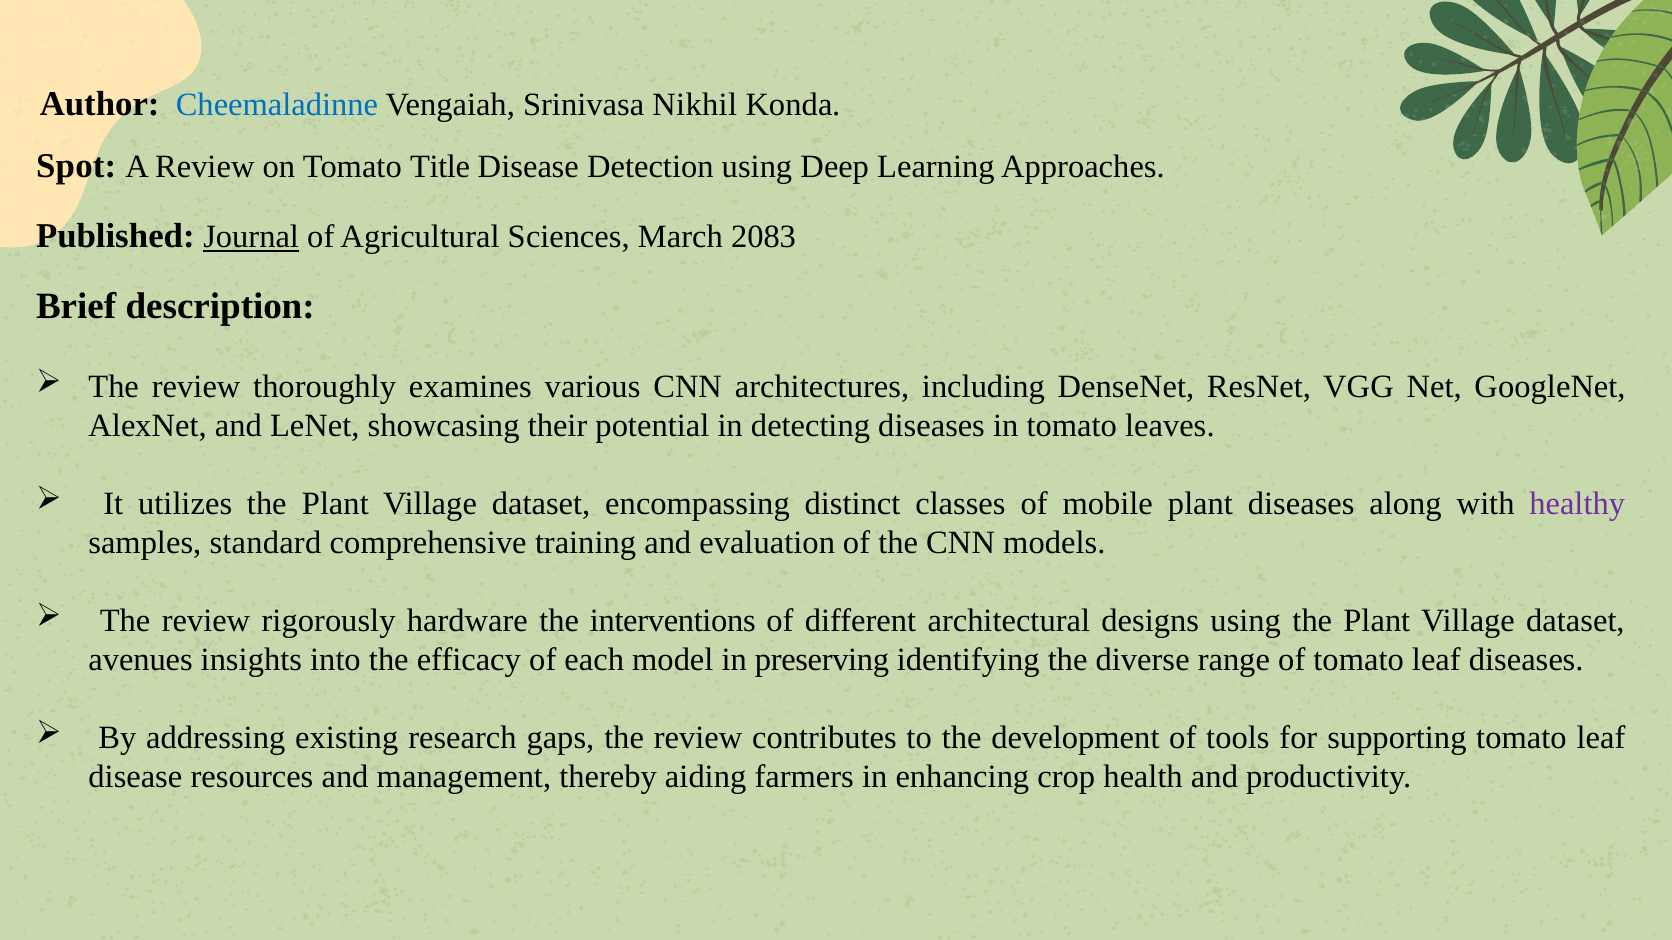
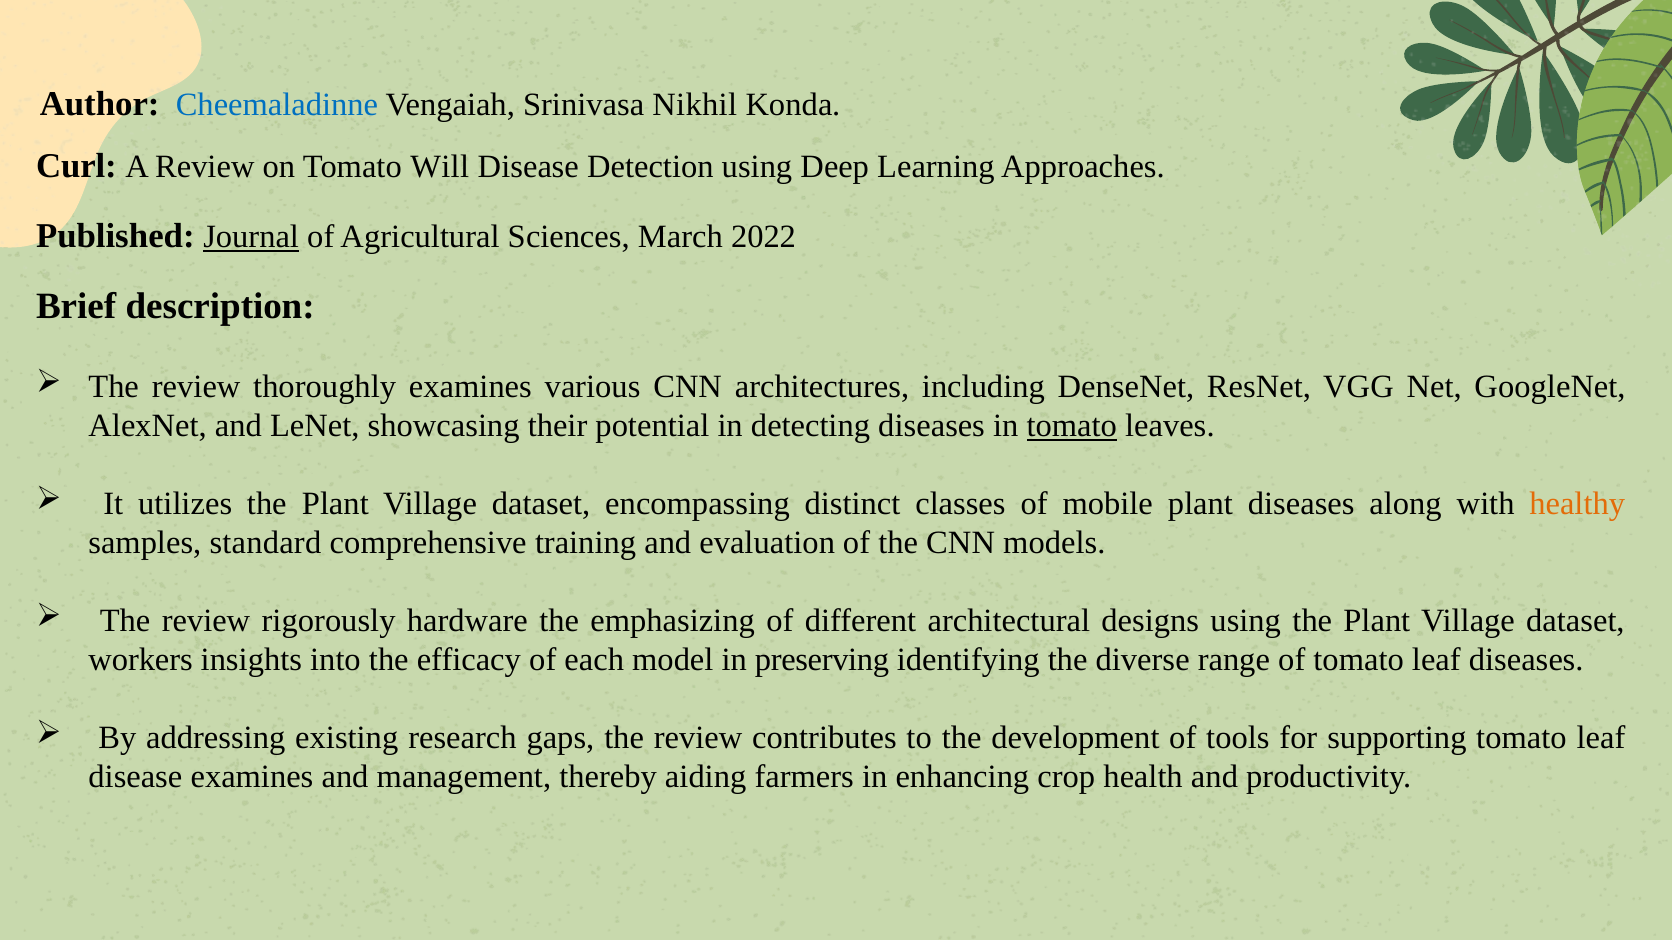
Spot: Spot -> Curl (76, 166)
Title: Title -> Will (440, 167)
2083: 2083 -> 2022 (764, 237)
tomato underline: none -> present (1072, 426)
healthy colour: purple -> orange (1577, 504)
interventions: interventions -> emphasizing (673, 621)
avenues: avenues -> workers (141, 660)
disease resources: resources -> examines (252, 777)
